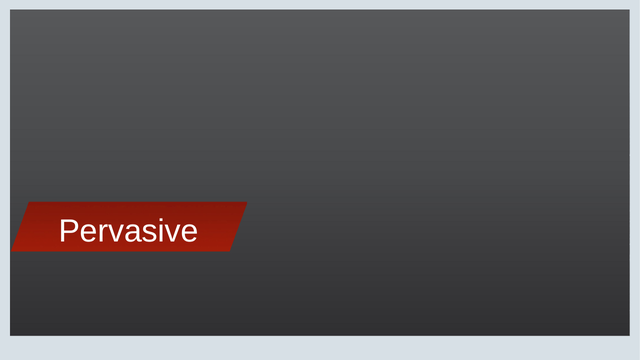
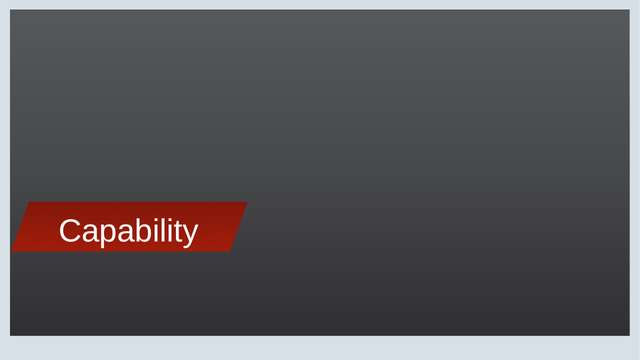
Pervasive: Pervasive -> Capability (129, 231)
